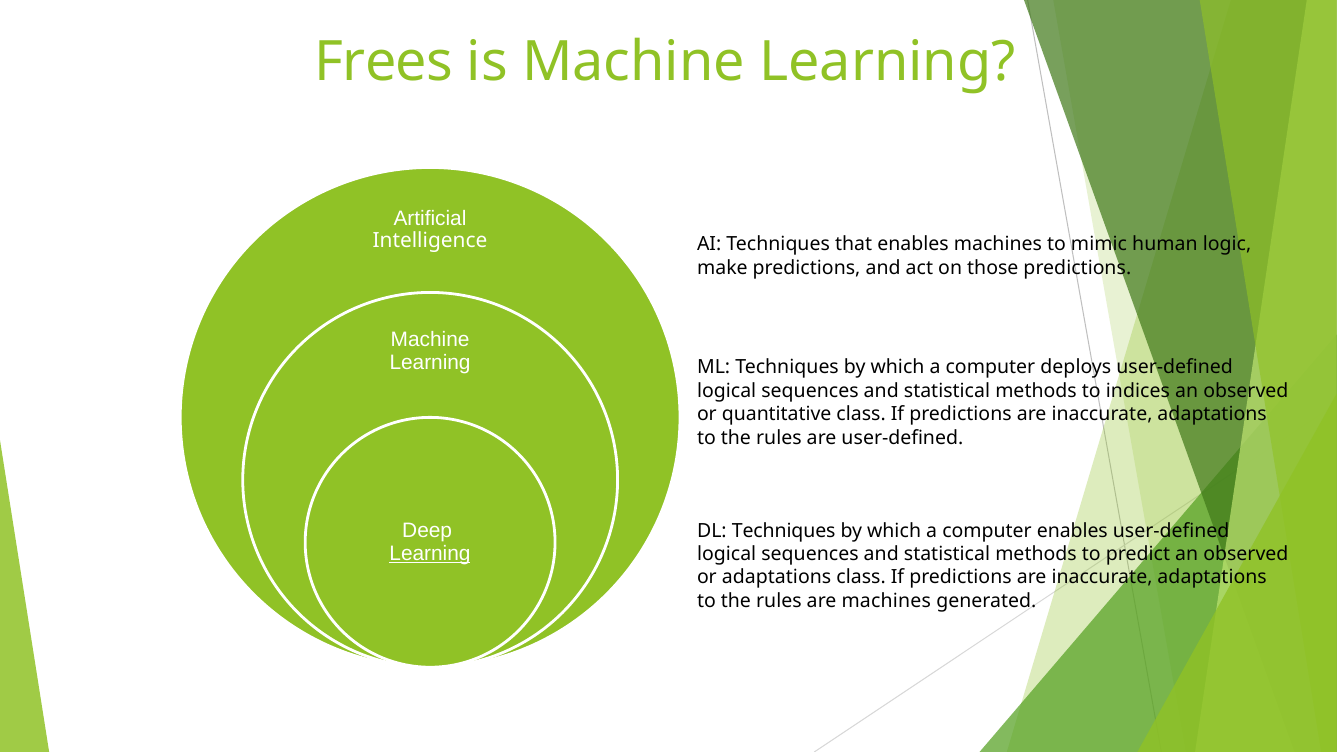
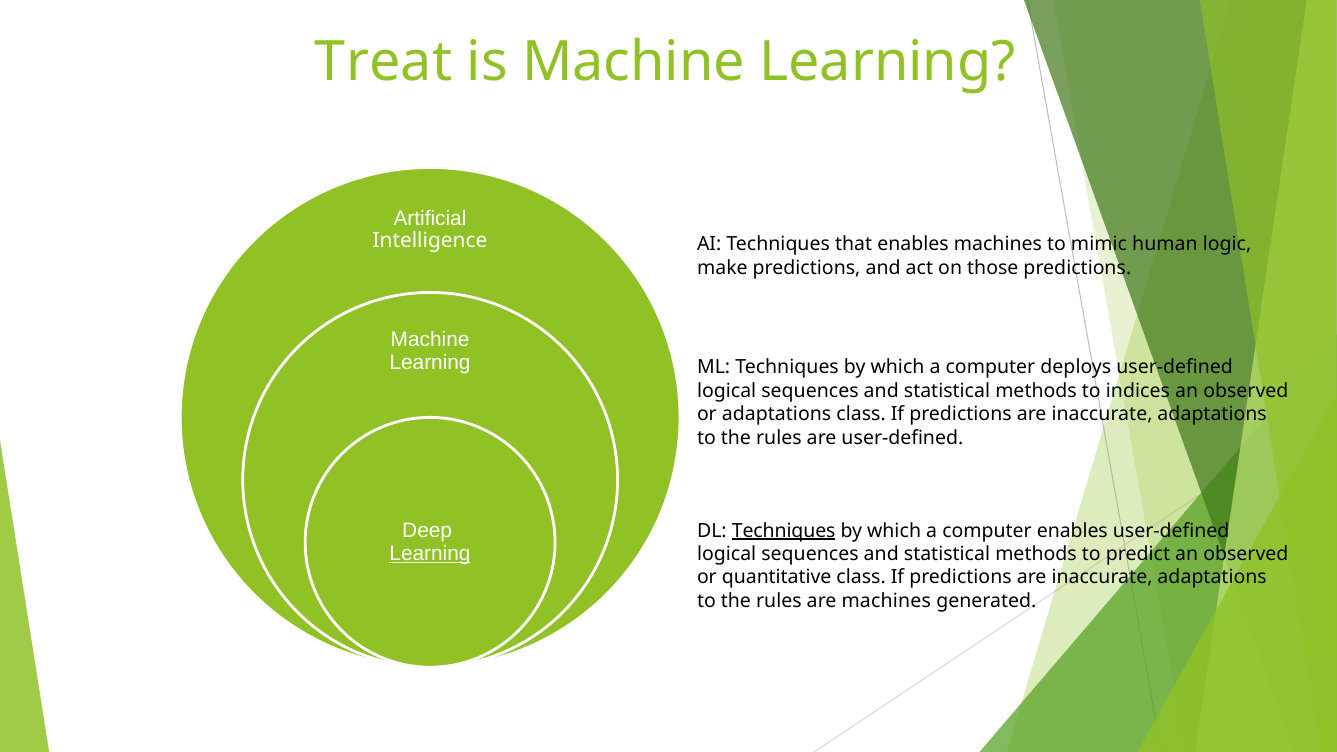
Frees: Frees -> Treat (384, 62)
or quantitative: quantitative -> adaptations (777, 414)
Techniques underline: none -> present (784, 531)
or adaptations: adaptations -> quantitative (777, 578)
